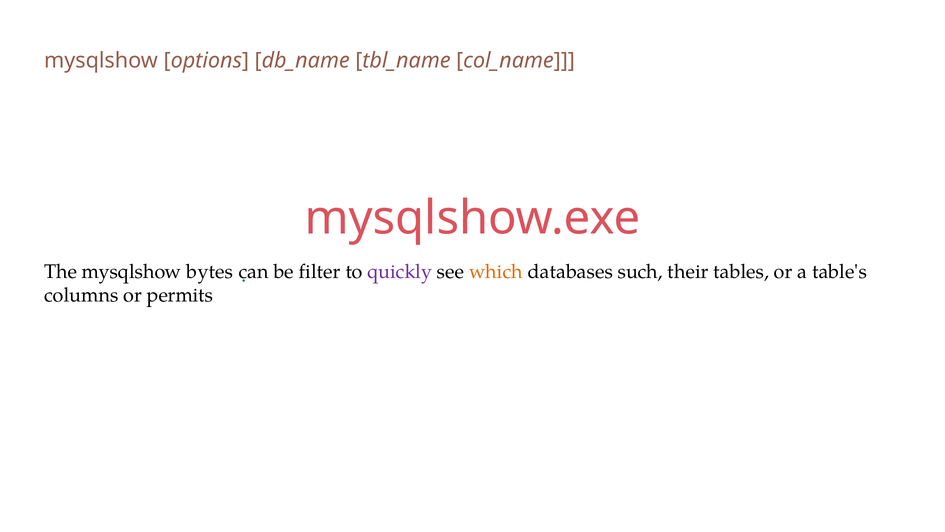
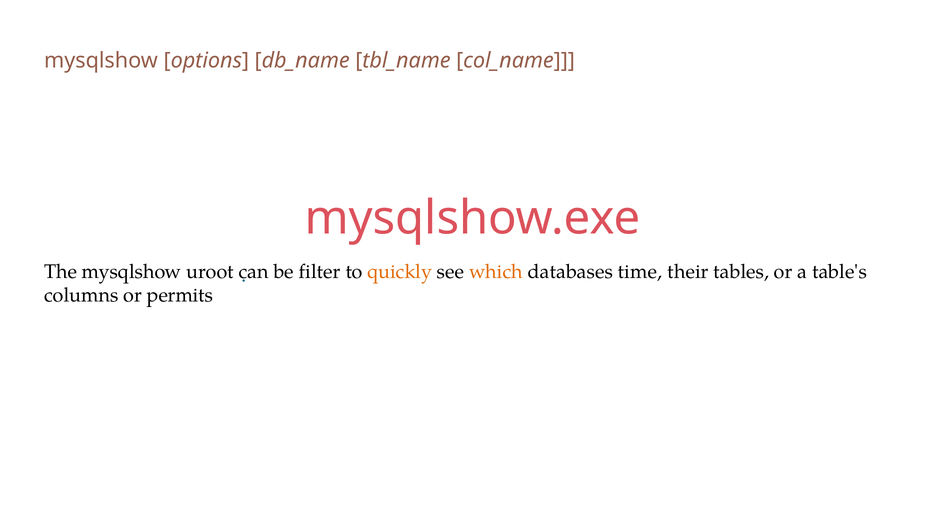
bytes: bytes -> uroot (210, 271)
quickly colour: purple -> orange (400, 271)
such: such -> time (640, 271)
